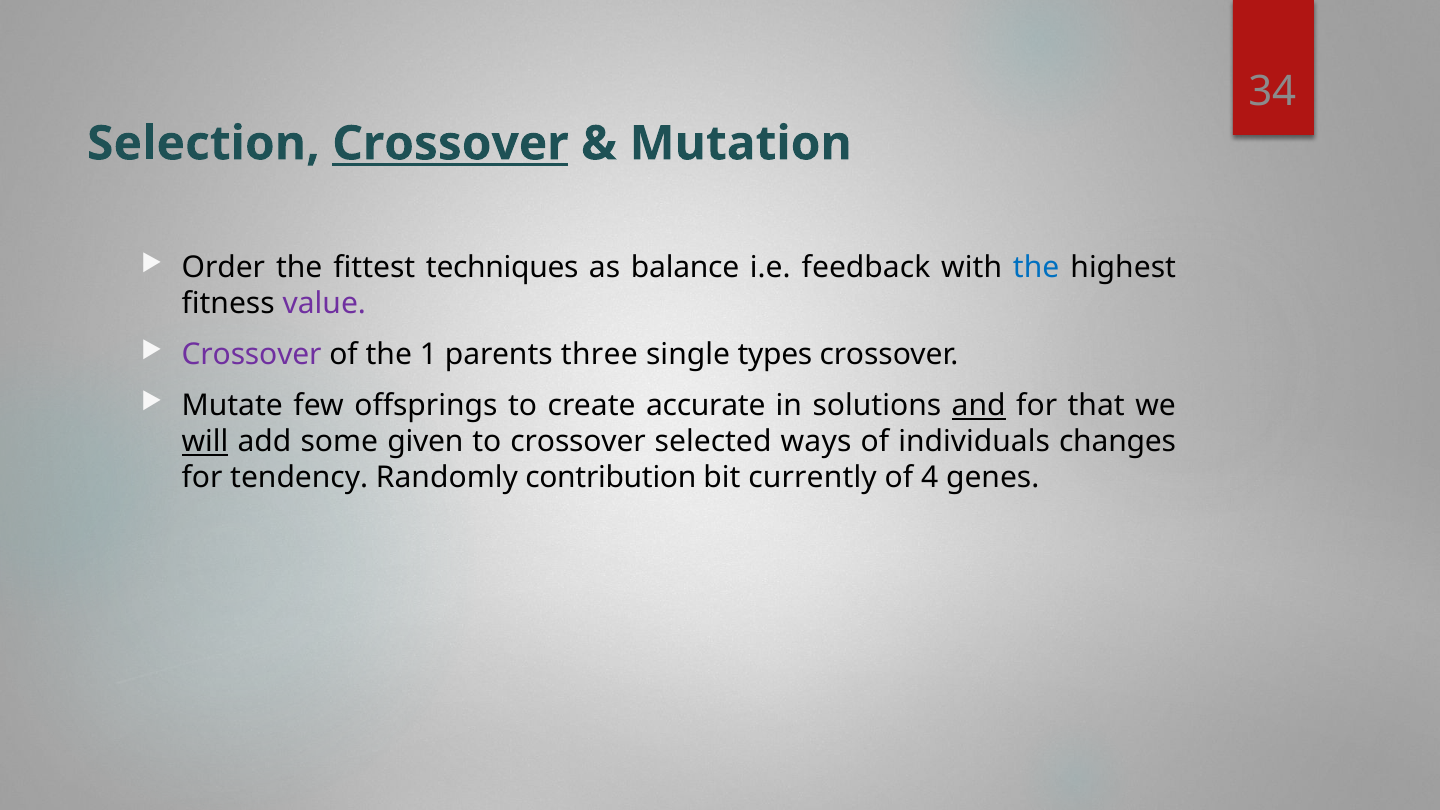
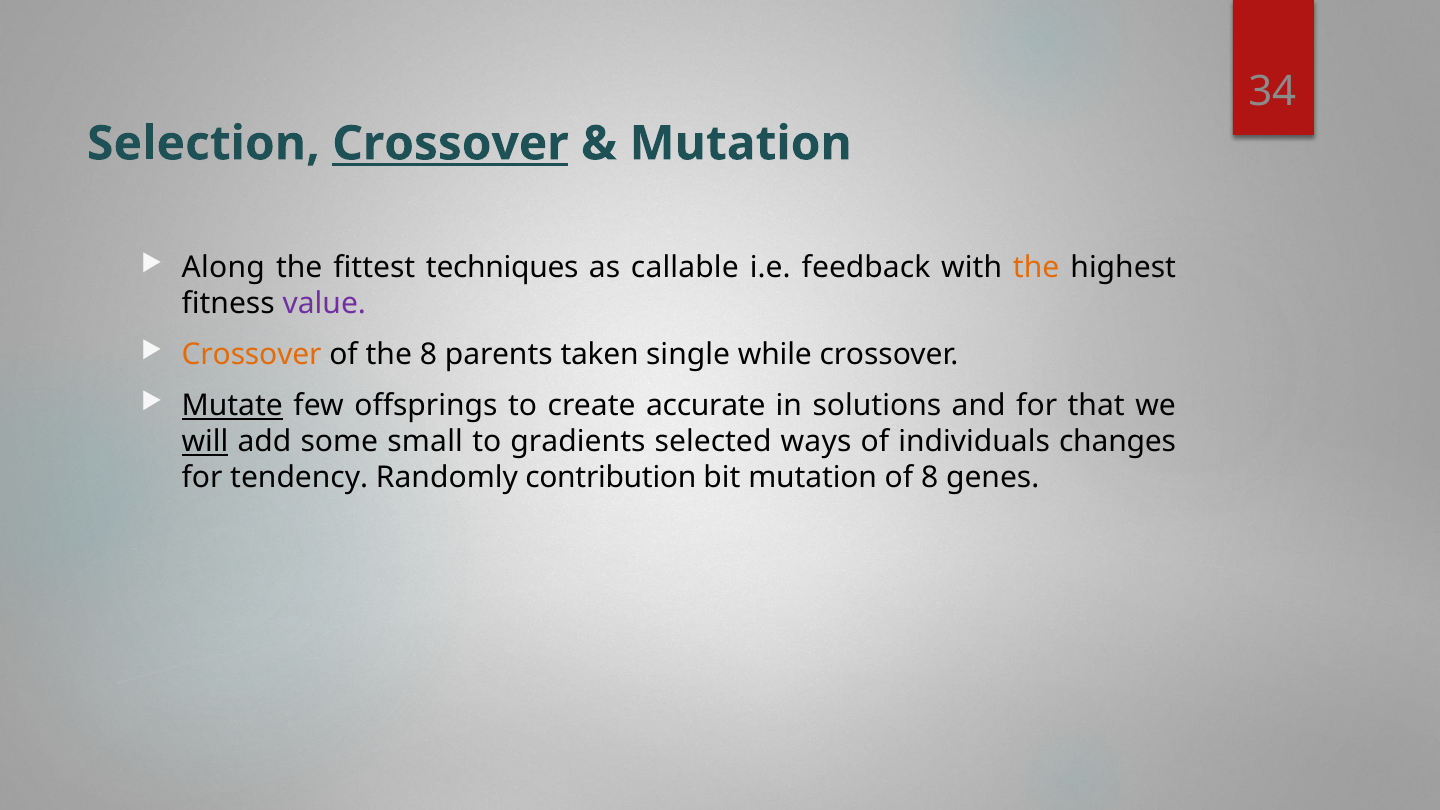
Order: Order -> Along (223, 268)
balance: balance -> callable (685, 268)
the colour: blue -> orange (1036, 268)
Crossover colour: purple -> orange (252, 355)
the 1: 1 -> 8 (428, 355)
three: three -> taken (600, 355)
types: types -> while (775, 355)
Mutate underline: none -> present (232, 406)
and underline: present -> none (979, 406)
given: given -> small (425, 442)
to crossover: crossover -> gradients (578, 442)
bit currently: currently -> mutation (813, 478)
of 4: 4 -> 8 (930, 478)
